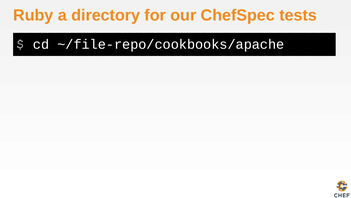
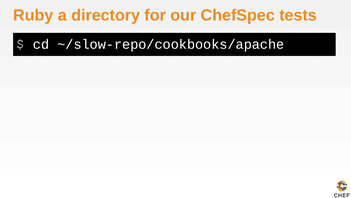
~/file-repo/cookbooks/apache: ~/file-repo/cookbooks/apache -> ~/slow-repo/cookbooks/apache (171, 44)
